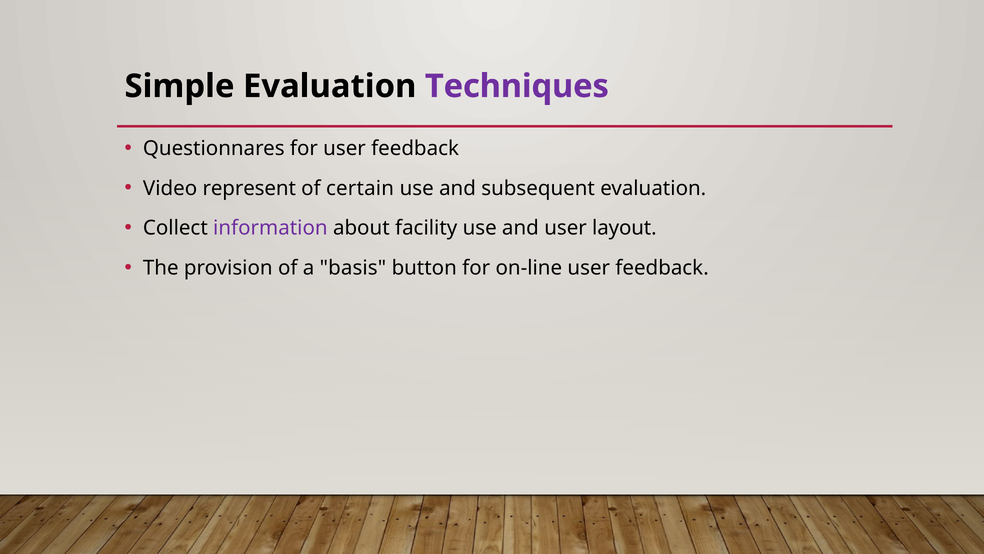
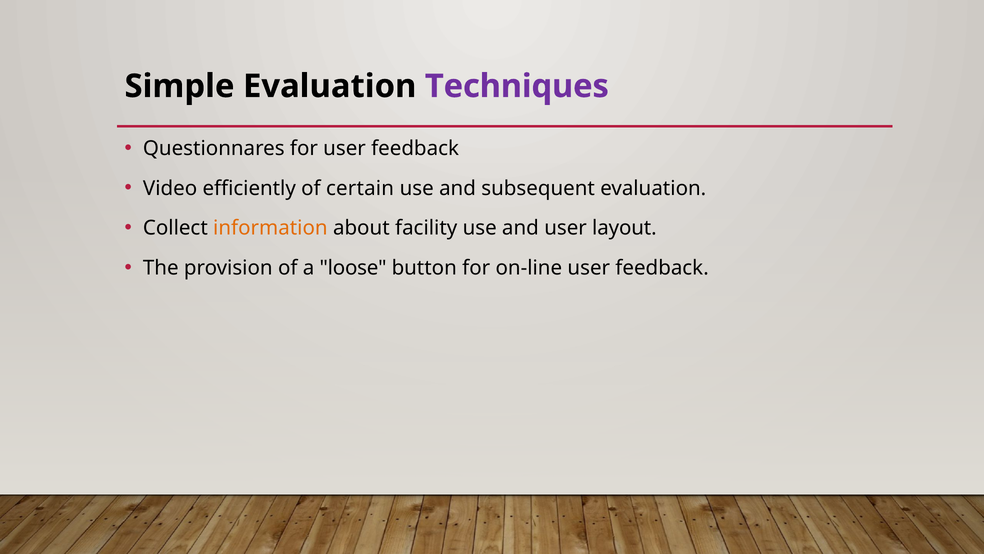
represent: represent -> efficiently (249, 188)
information colour: purple -> orange (270, 228)
basis: basis -> loose (353, 268)
